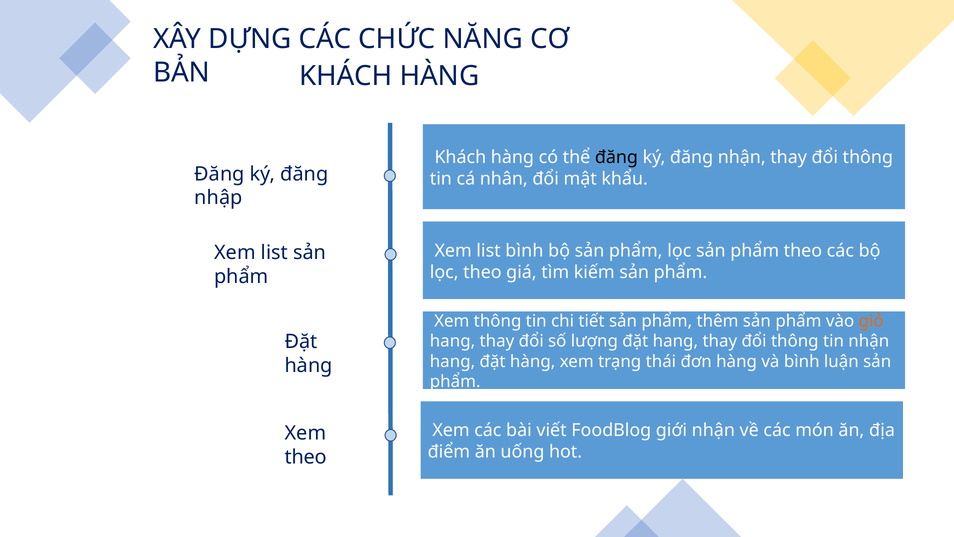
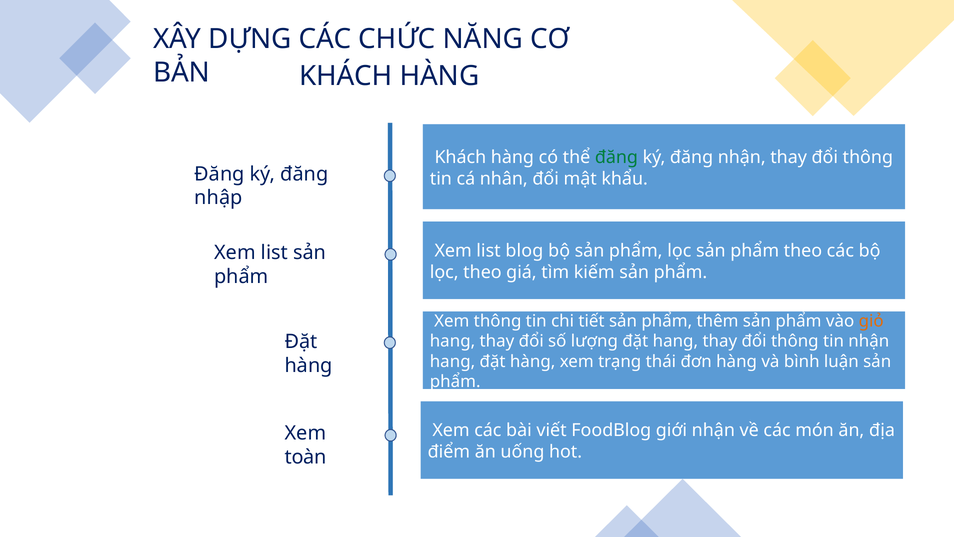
đăng colour: black -> green (616, 157)
list bình: bình -> blog (524, 251)
theo: theo -> toàn (306, 457)
